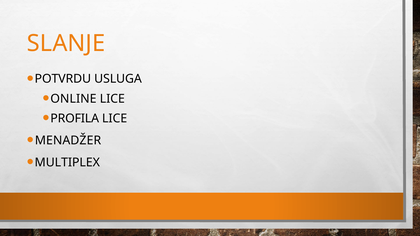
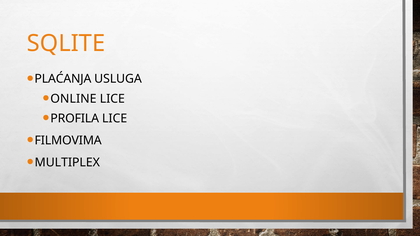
SLANJE: SLANJE -> SQLITE (66, 43)
POTVRDU: POTVRDU -> PLAĆANJA (63, 79)
MENADŽER: MENADŽER -> FILMOVIMA (68, 140)
